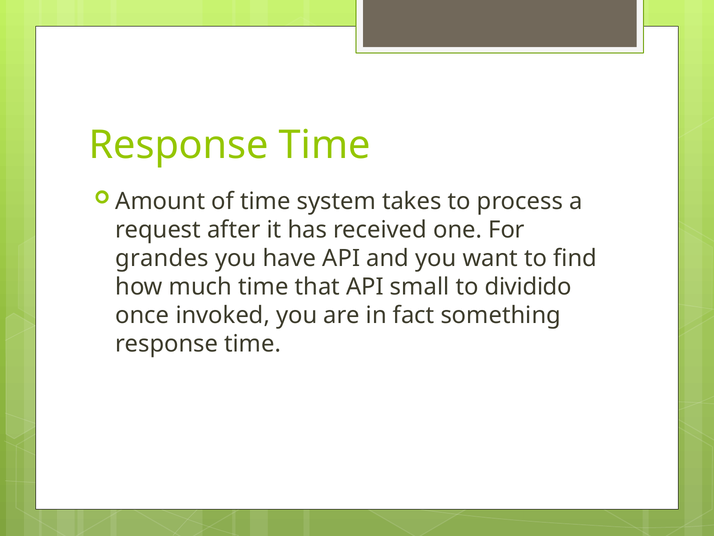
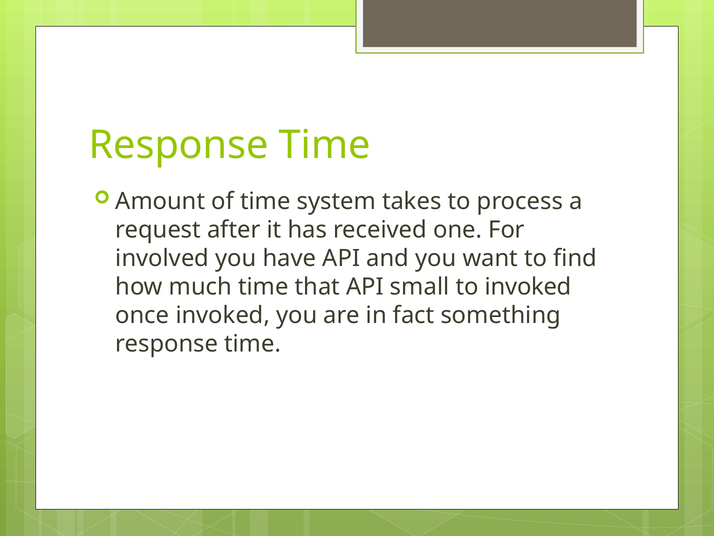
grandes: grandes -> involved (162, 258)
to dividido: dividido -> invoked (528, 287)
